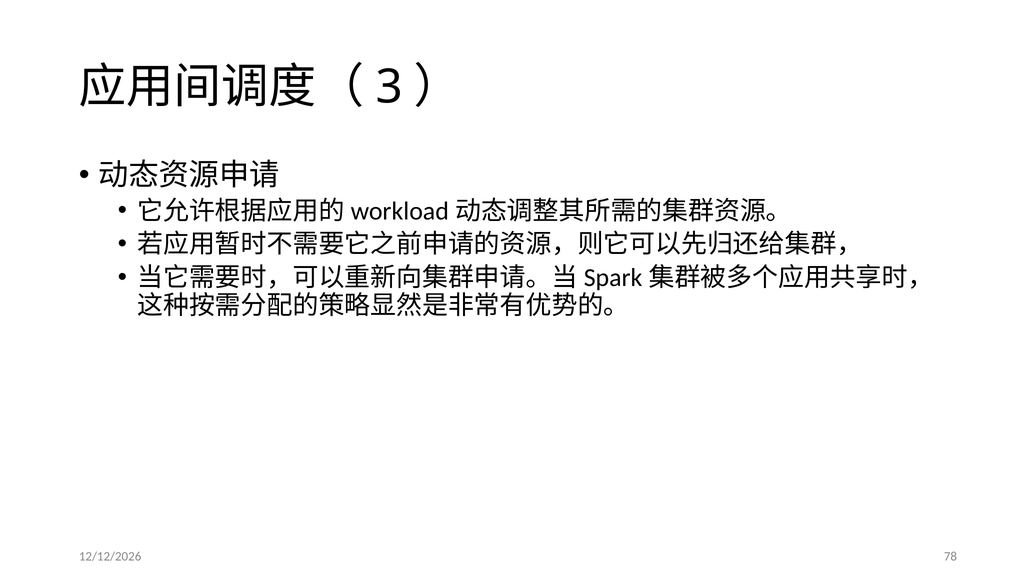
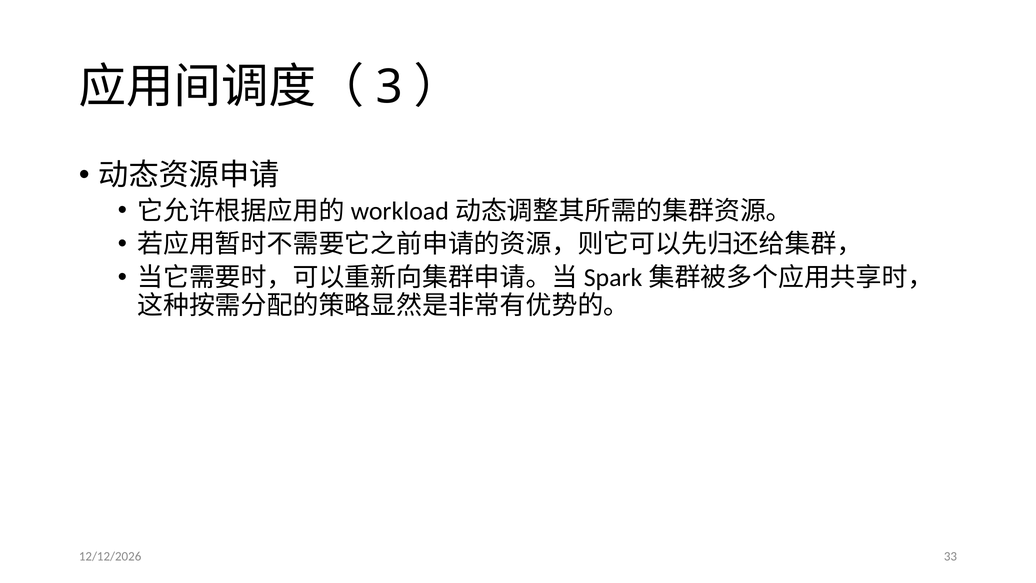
78: 78 -> 33 (950, 556)
